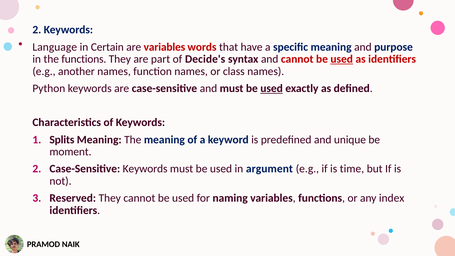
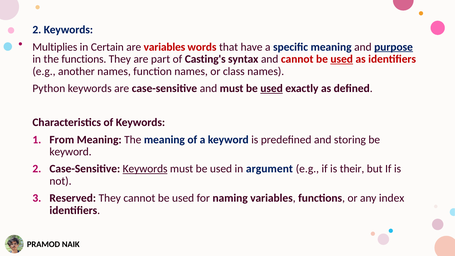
Language: Language -> Multiplies (55, 47)
purpose underline: none -> present (394, 47)
Decide's: Decide's -> Casting's (205, 59)
Splits: Splits -> From (62, 140)
unique: unique -> storing (350, 140)
moment: moment -> keyword (70, 152)
Keywords underline: none -> present (145, 169)
time: time -> their (352, 169)
